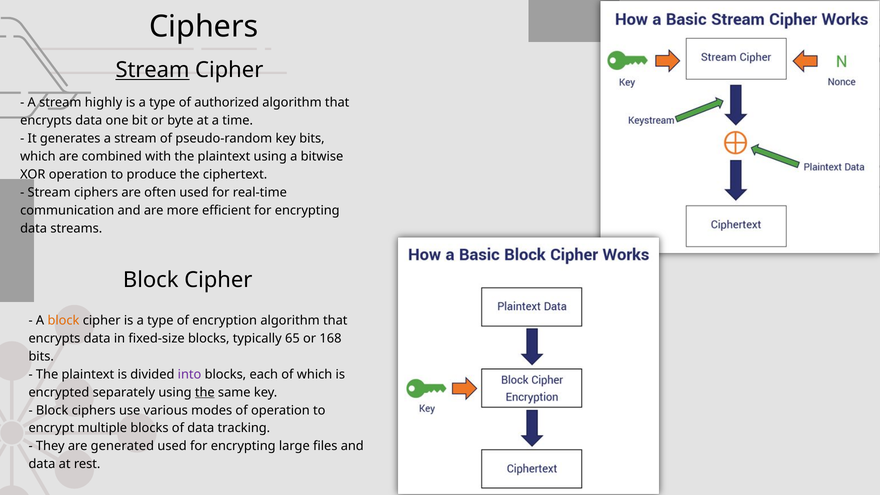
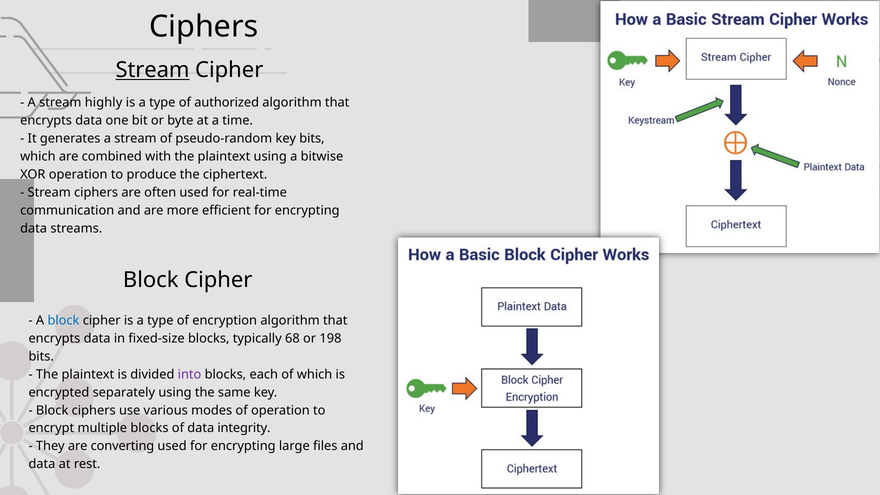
block colour: orange -> blue (63, 320)
65: 65 -> 68 (292, 338)
168: 168 -> 198 (330, 338)
the underline: present -> none (205, 392)
tracking: tracking -> integrity (244, 428)
generated: generated -> converting (122, 446)
